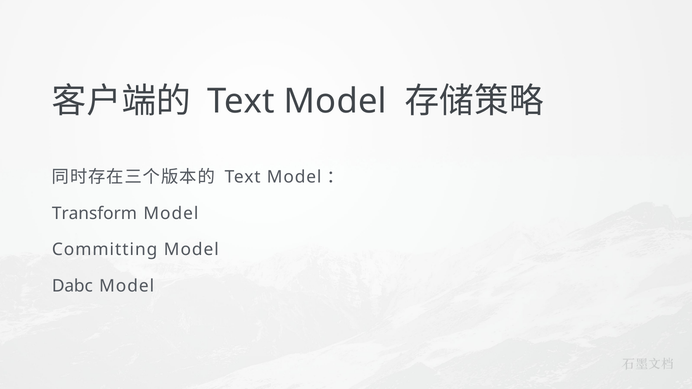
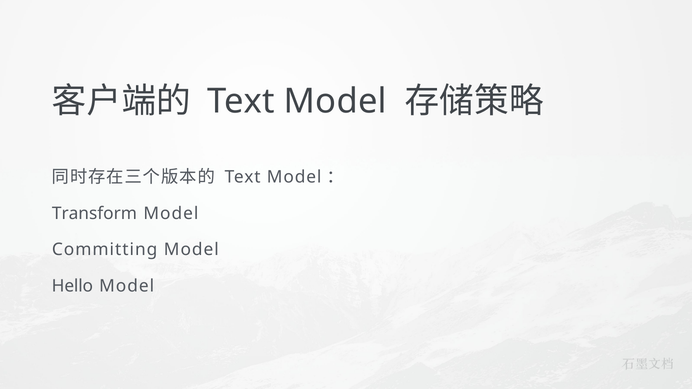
Dabc: Dabc -> Hello (72, 286)
